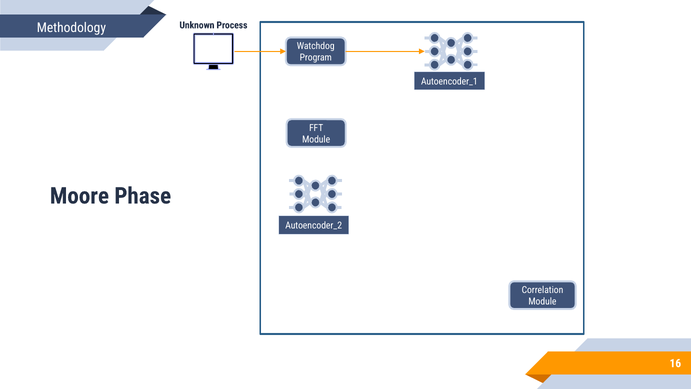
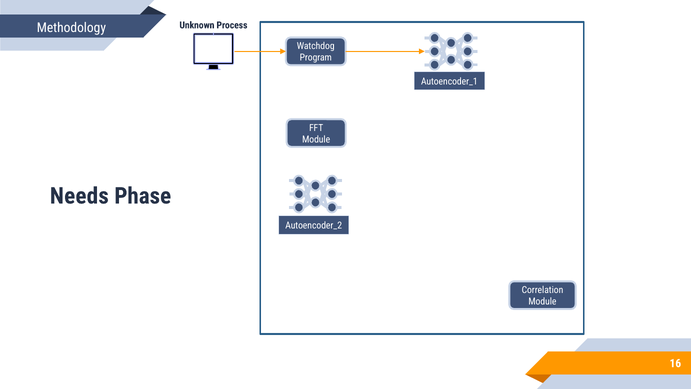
Moore: Moore -> Needs (79, 196)
